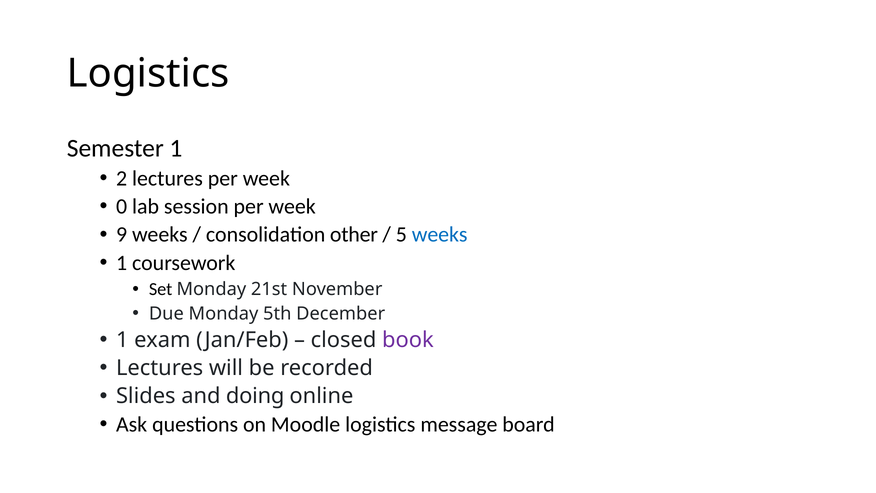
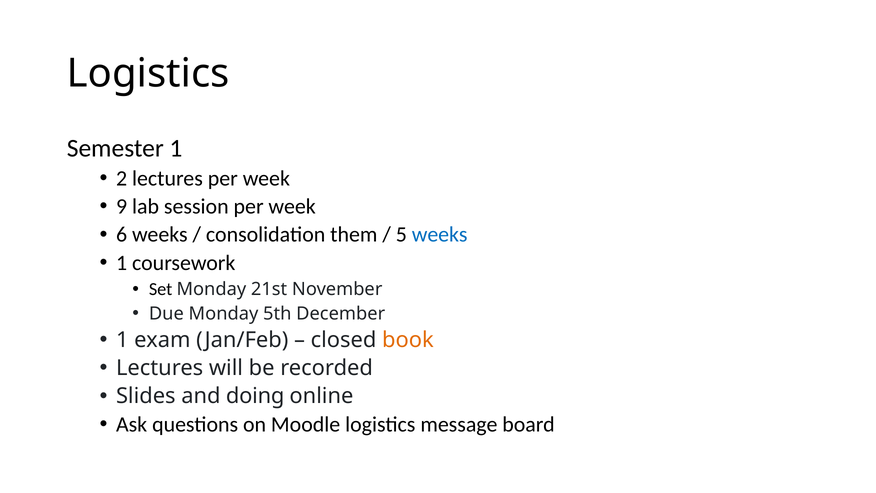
0: 0 -> 9 (122, 206)
9: 9 -> 6 (122, 235)
other: other -> them (354, 235)
book colour: purple -> orange (408, 340)
